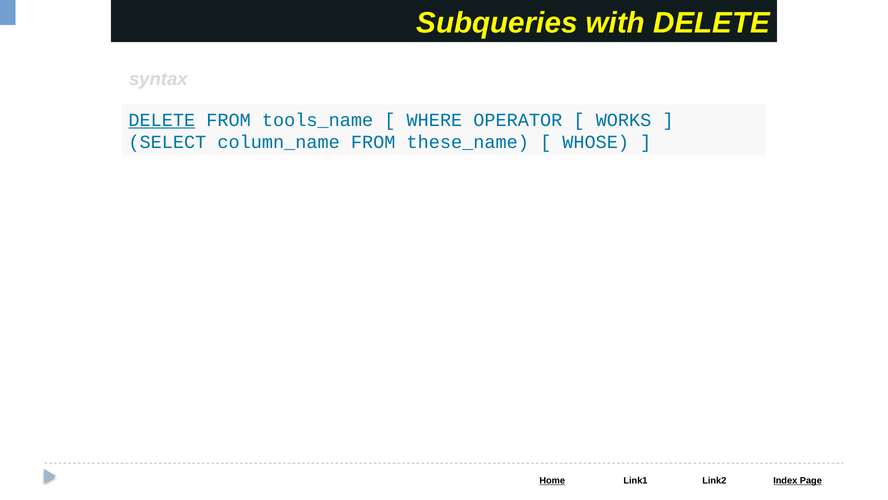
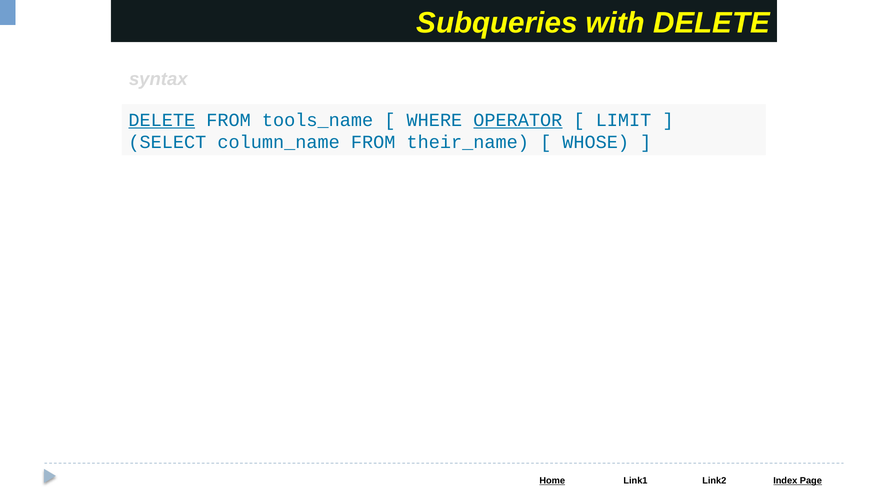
OPERATOR underline: none -> present (518, 120)
WORKS: WORKS -> LIMIT (624, 120)
these_name: these_name -> their_name (468, 142)
